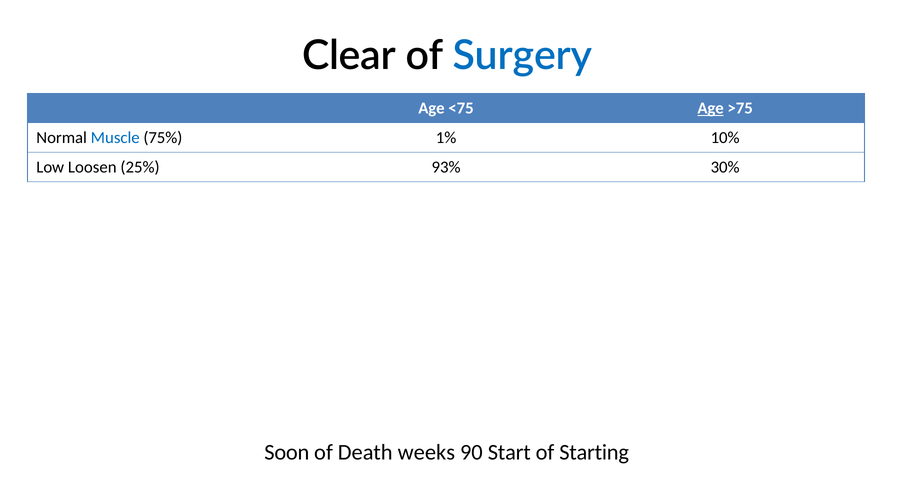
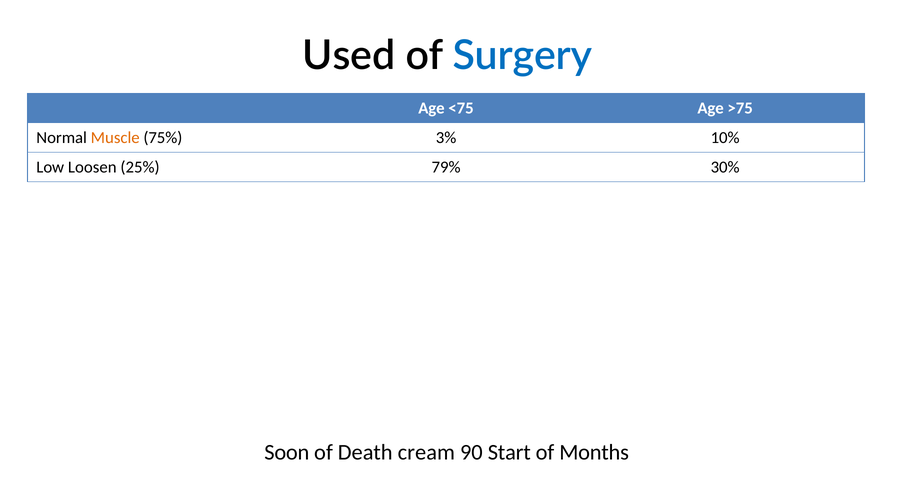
Clear: Clear -> Used (349, 56)
Age underline: present -> none (711, 108)
Muscle colour: blue -> orange (115, 138)
1%: 1% -> 3% (446, 138)
93%: 93% -> 79% (446, 167)
weeks: weeks -> cream (426, 453)
Starting: Starting -> Months (594, 453)
